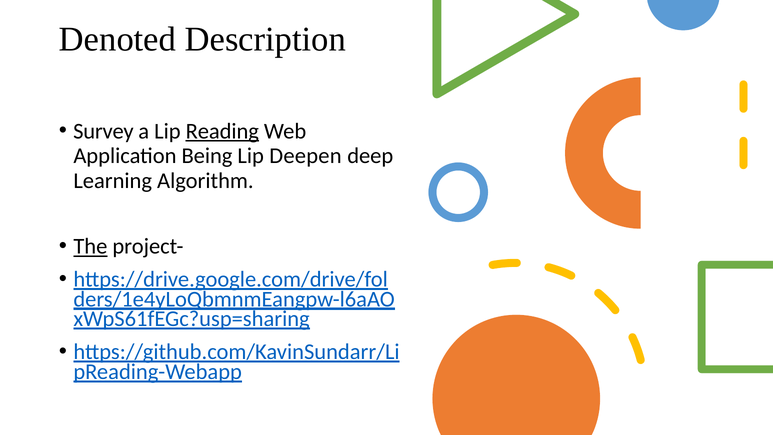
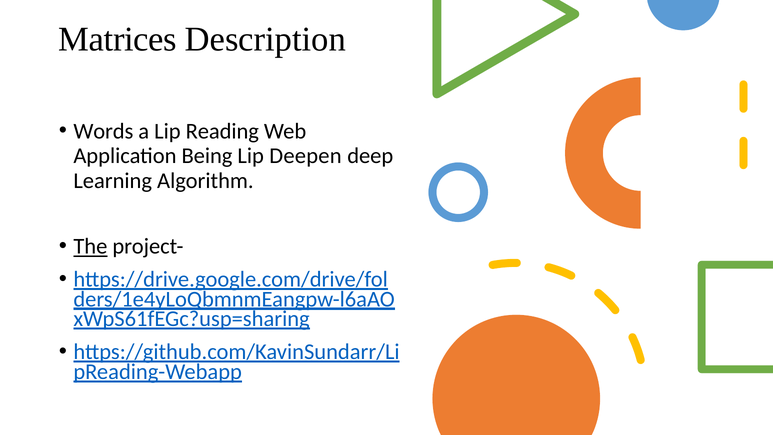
Denoted: Denoted -> Matrices (118, 39)
Survey: Survey -> Words (103, 131)
Reading underline: present -> none (222, 131)
